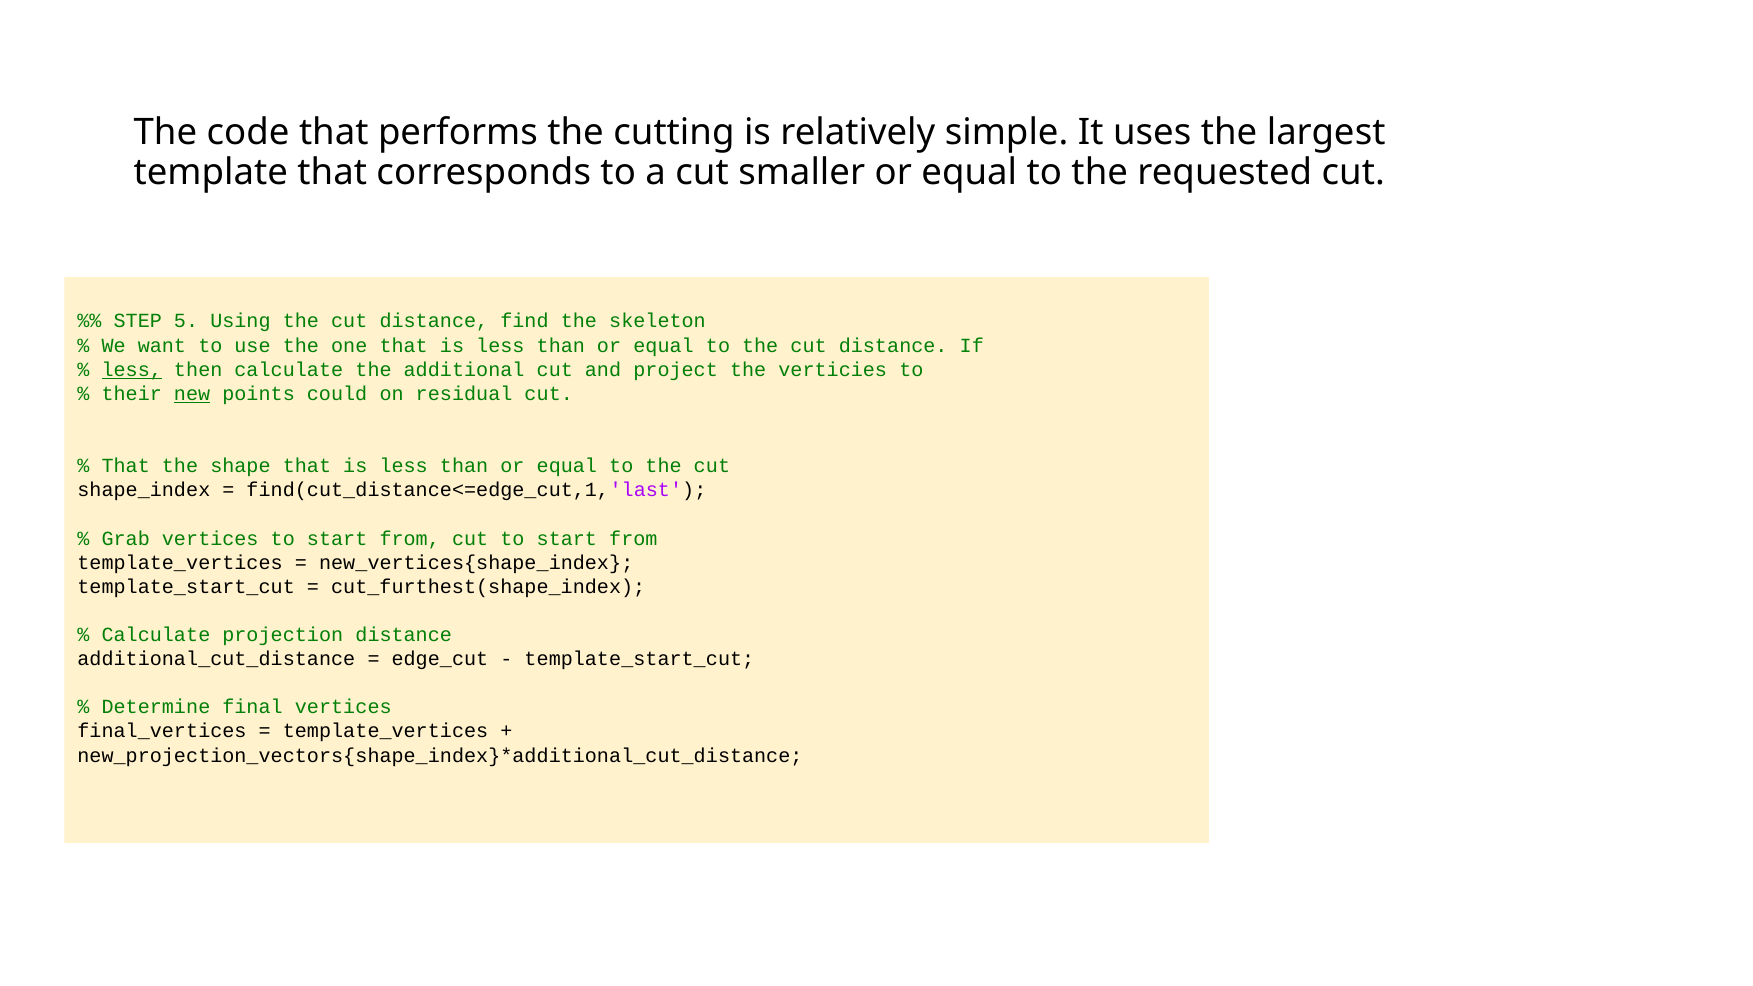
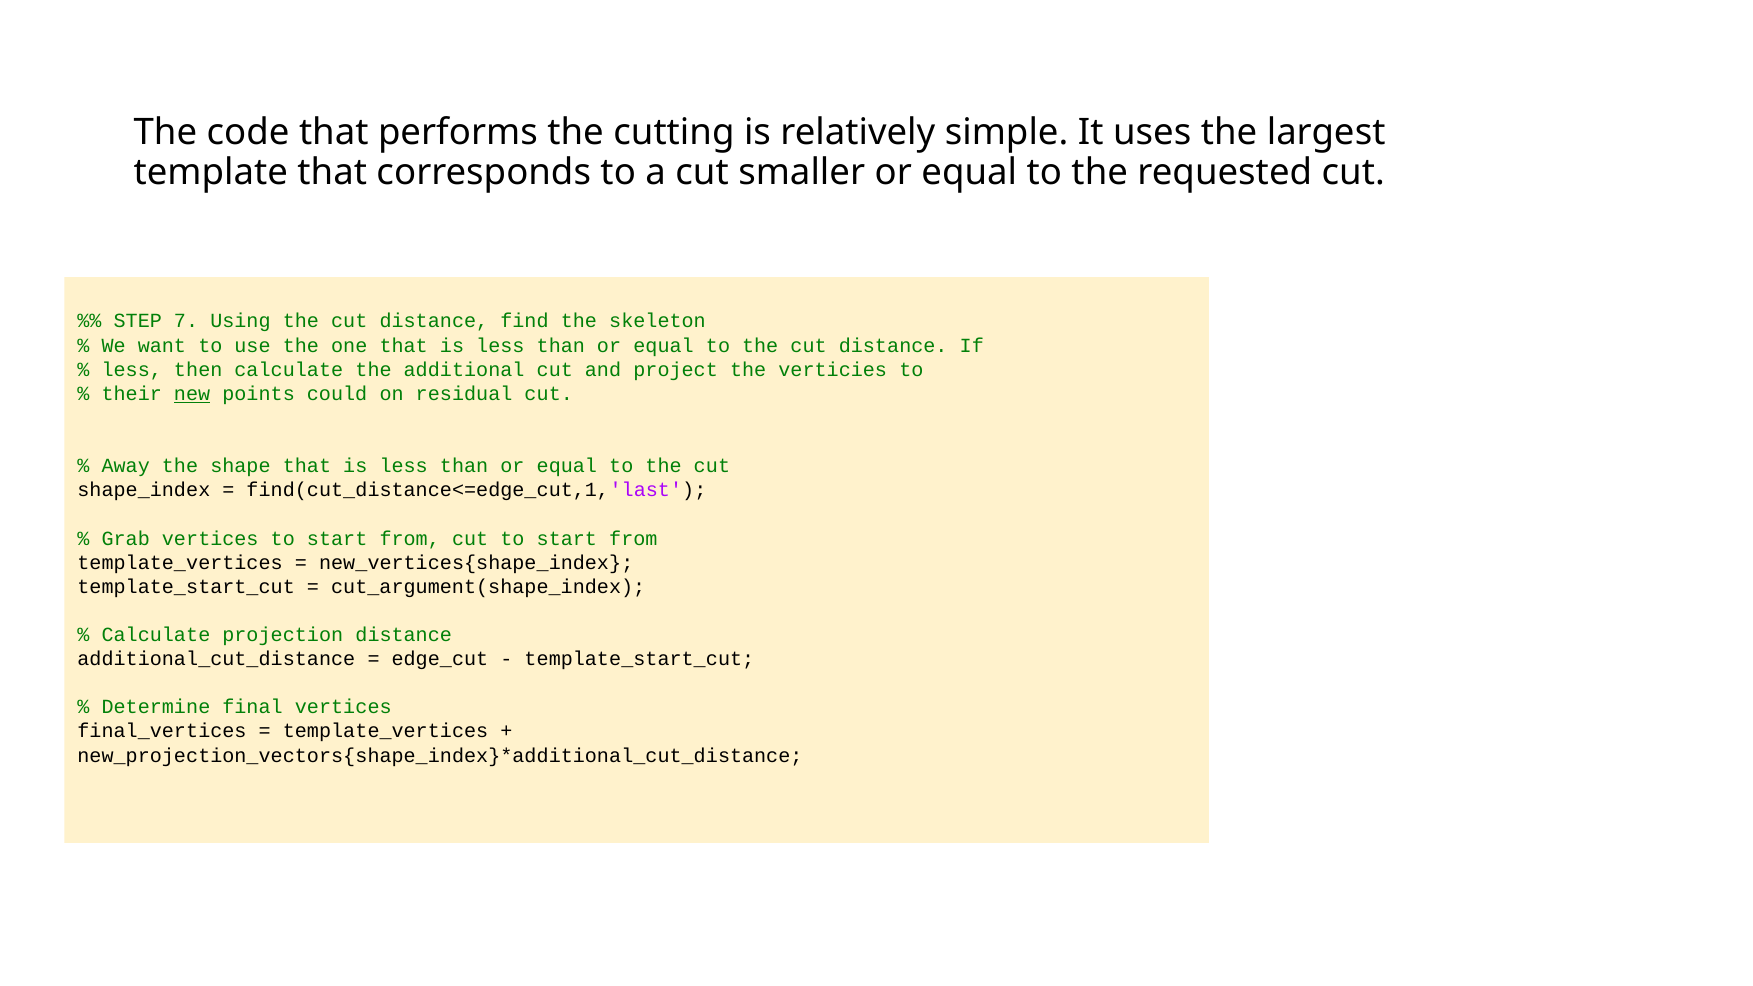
5: 5 -> 7 (186, 321)
less underline: present -> none (132, 370)
That: That -> Away (126, 466)
cut_furthest(shape_index: cut_furthest(shape_index -> cut_argument(shape_index (488, 587)
